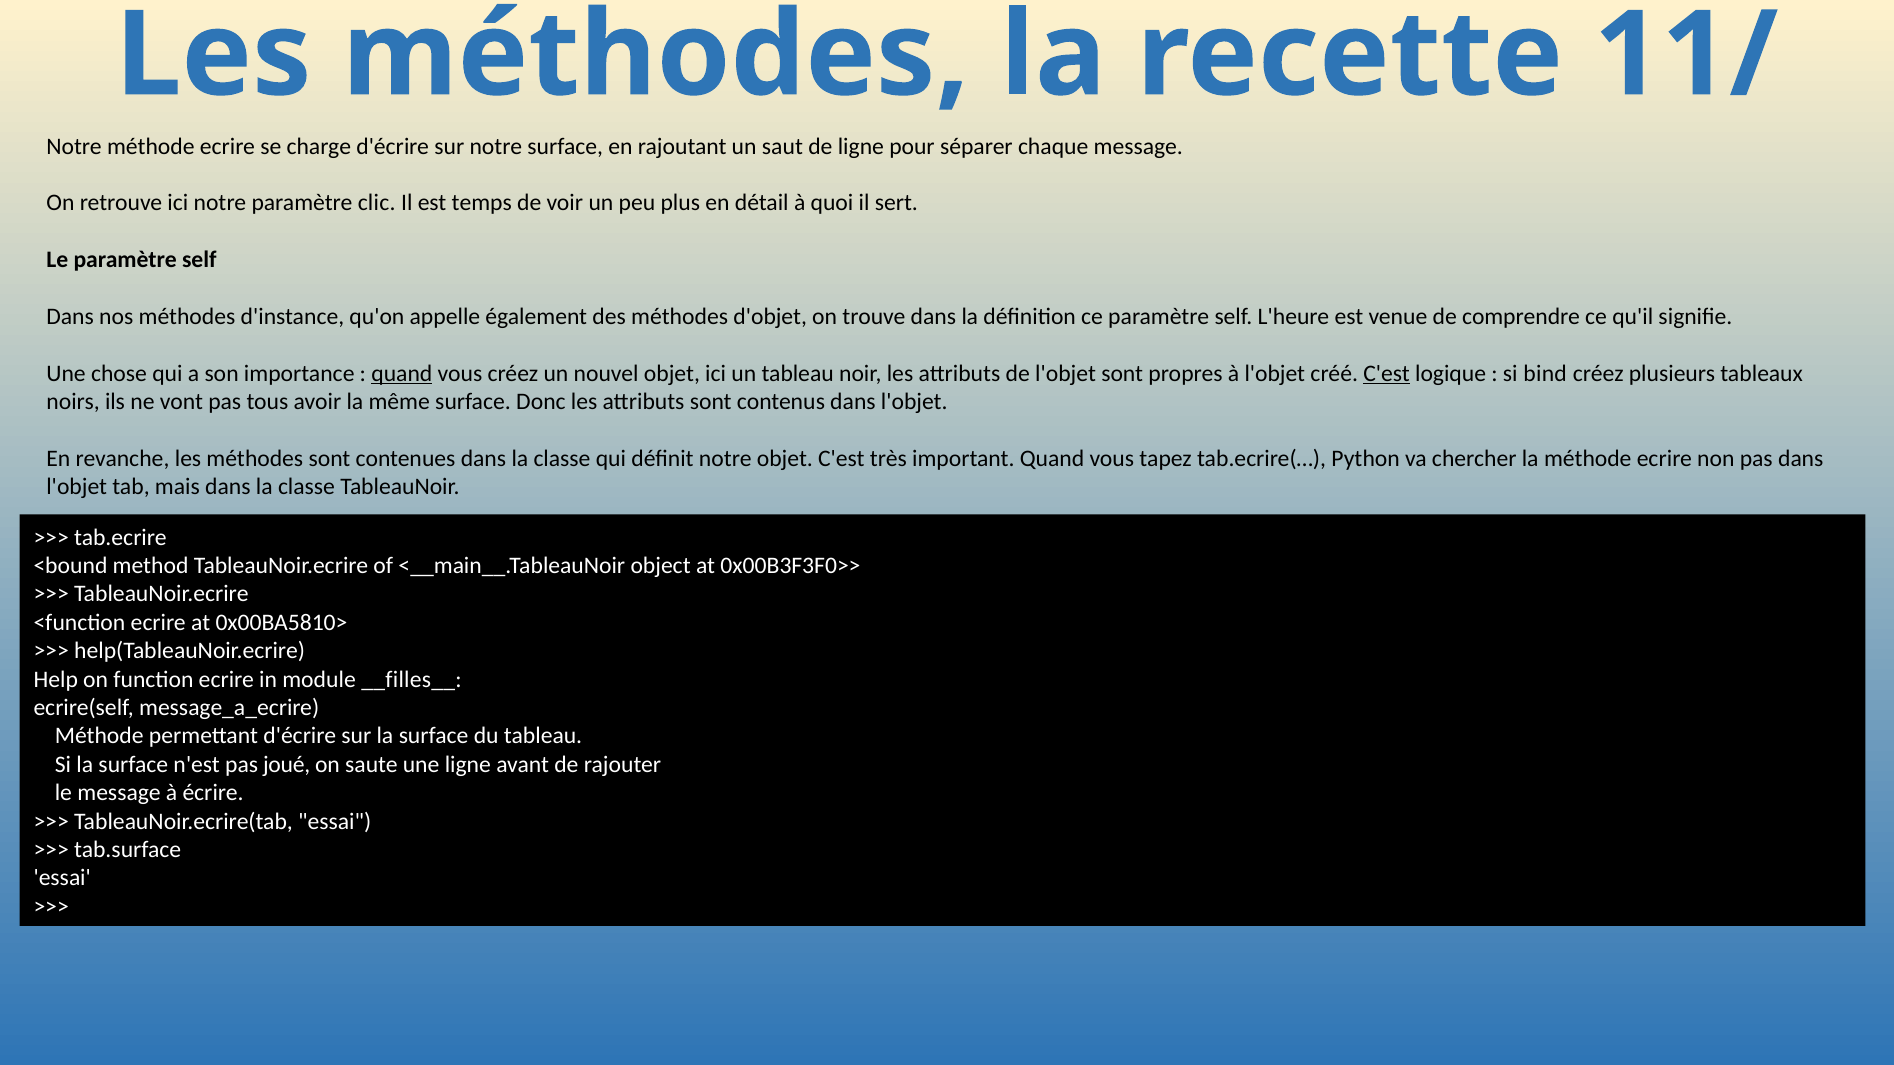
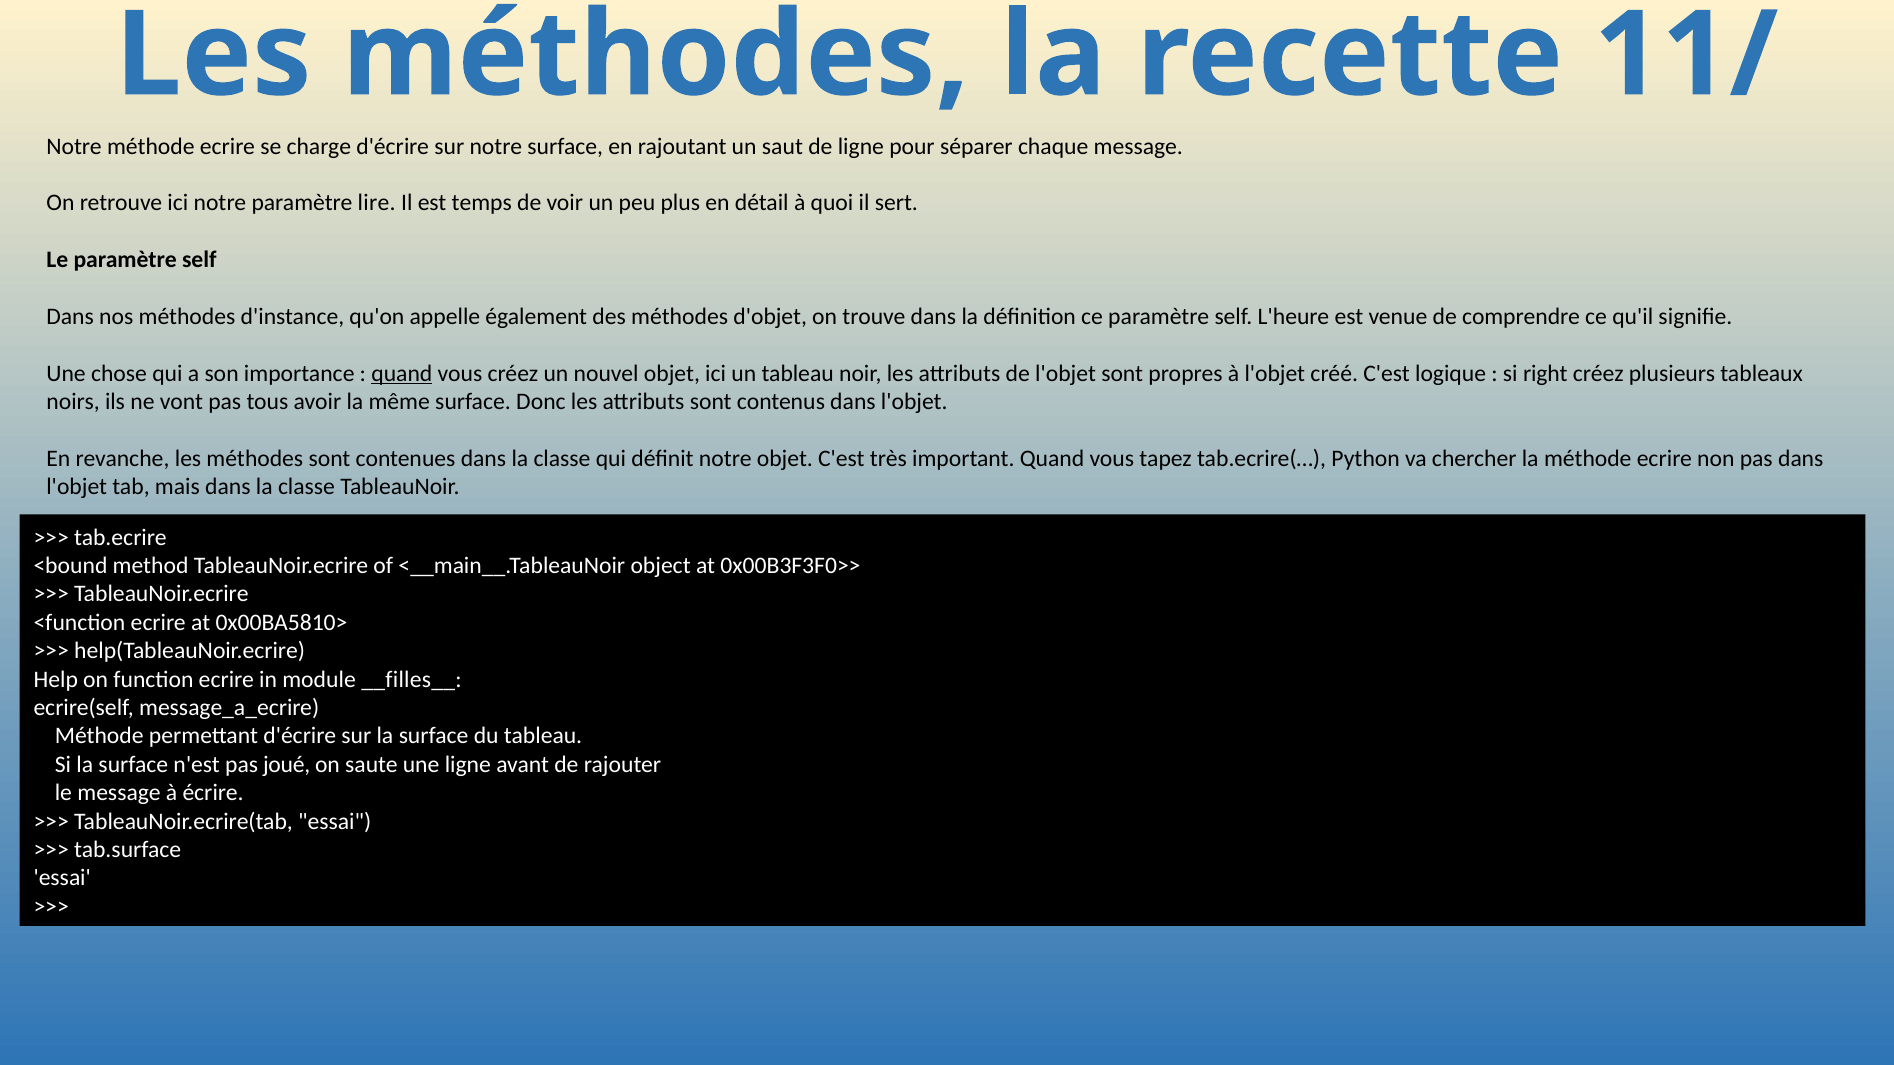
clic: clic -> lire (377, 203)
C'est underline: present -> none (1387, 374)
bind: bind -> right (1545, 374)
